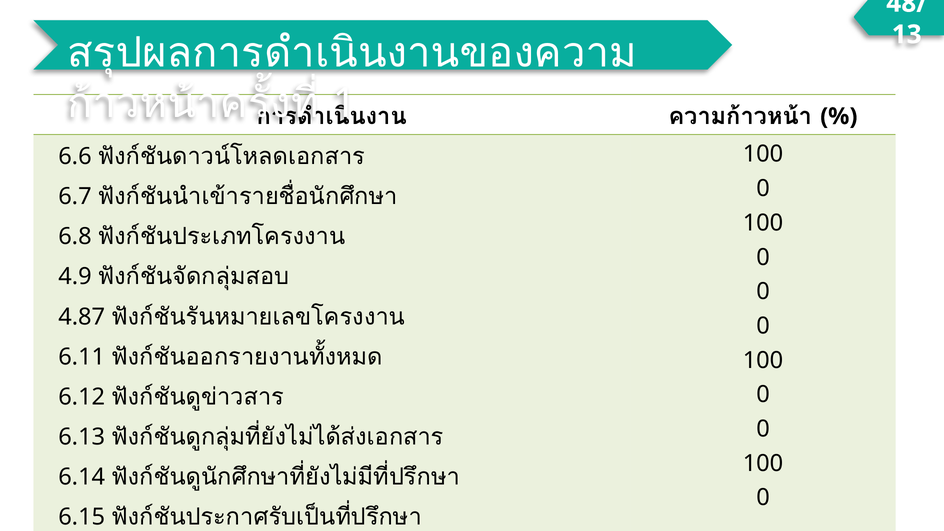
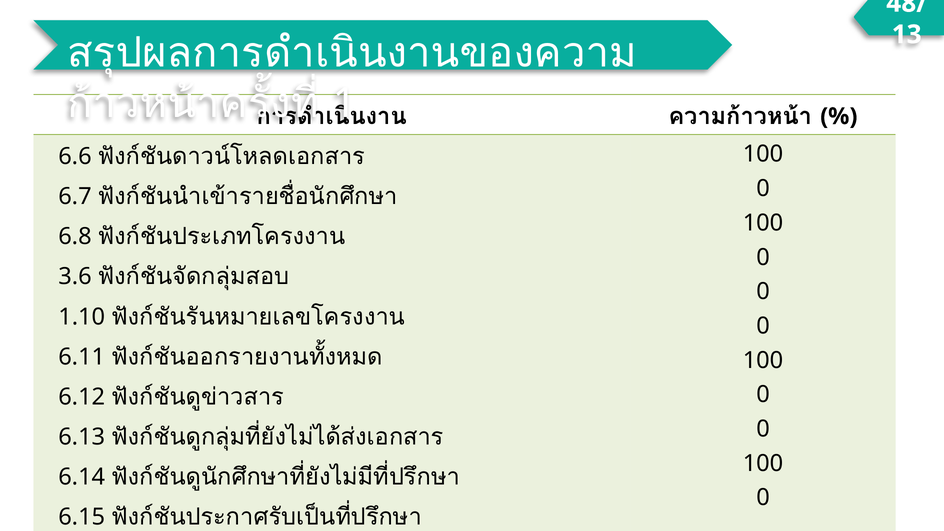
4.9: 4.9 -> 3.6 (75, 277)
4.87: 4.87 -> 1.10 (82, 317)
